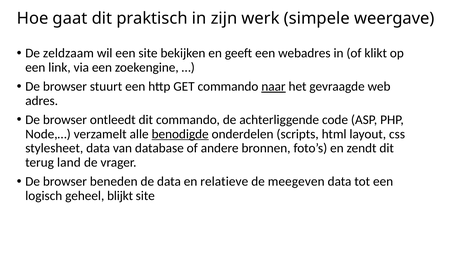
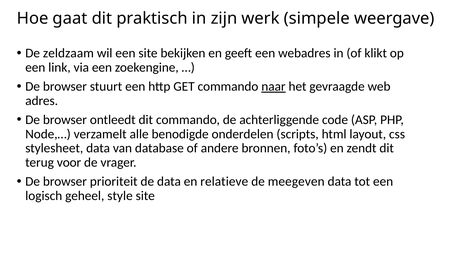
benodigde underline: present -> none (180, 134)
land: land -> voor (69, 163)
beneden: beneden -> prioriteit (114, 182)
blijkt: blijkt -> style (120, 196)
